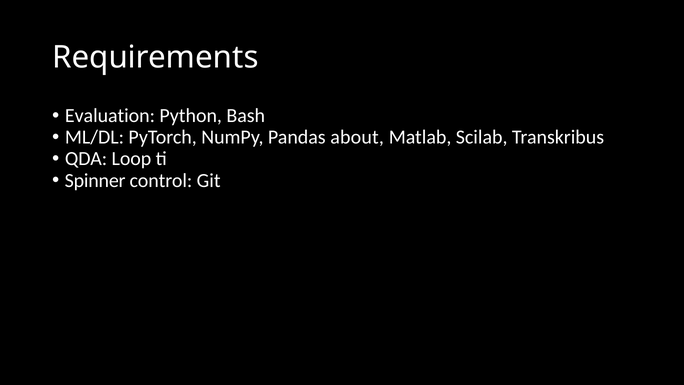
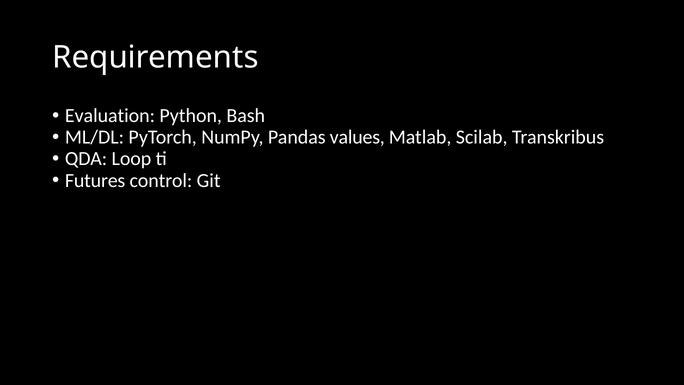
about: about -> values (357, 137)
Spinner: Spinner -> Futures (95, 180)
